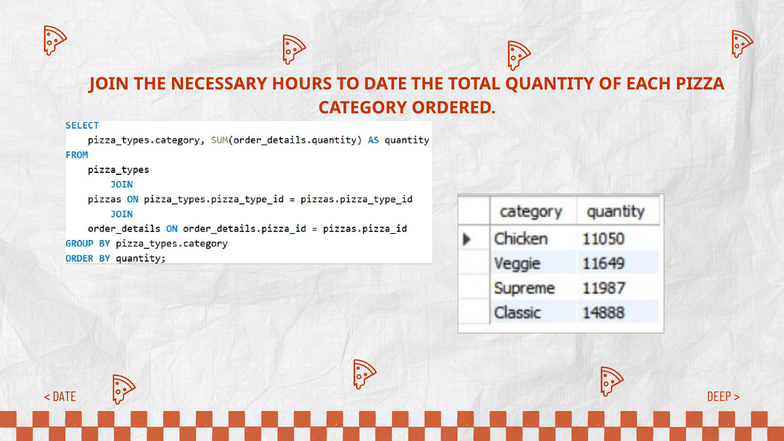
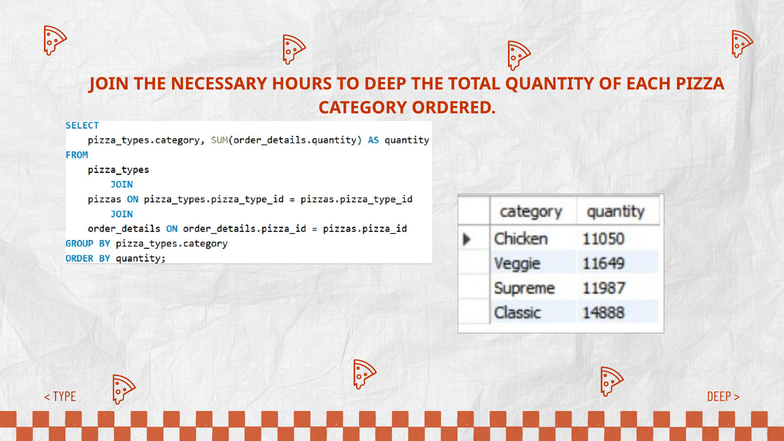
TO DATE: DATE -> DEEP (385, 84)
DATE: DATE -> TYPE (65, 397)
